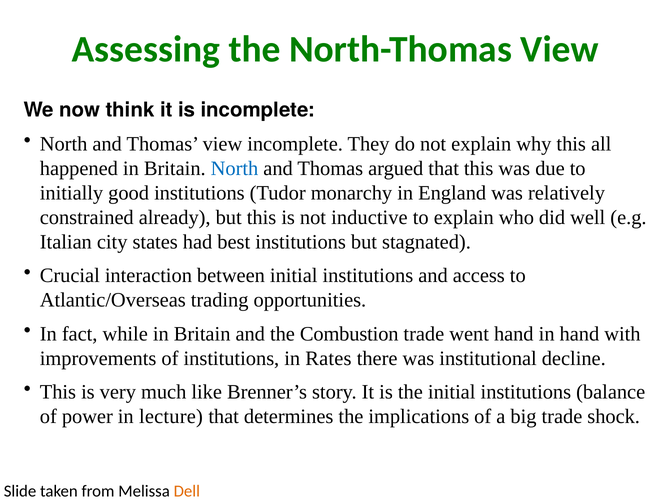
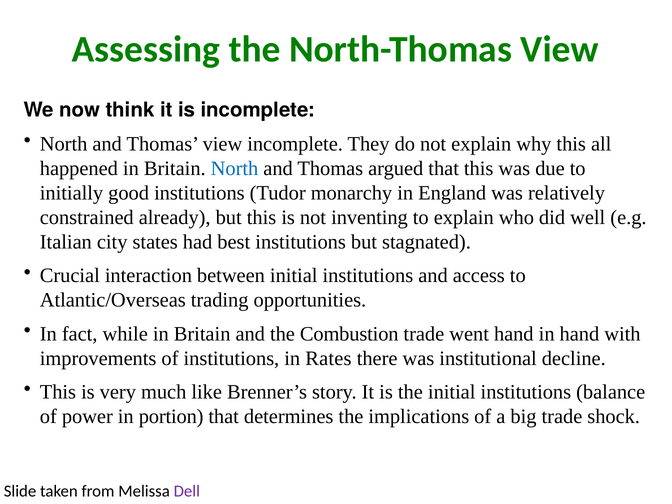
inductive: inductive -> inventing (369, 217)
lecture: lecture -> portion (171, 417)
Dell colour: orange -> purple (187, 491)
